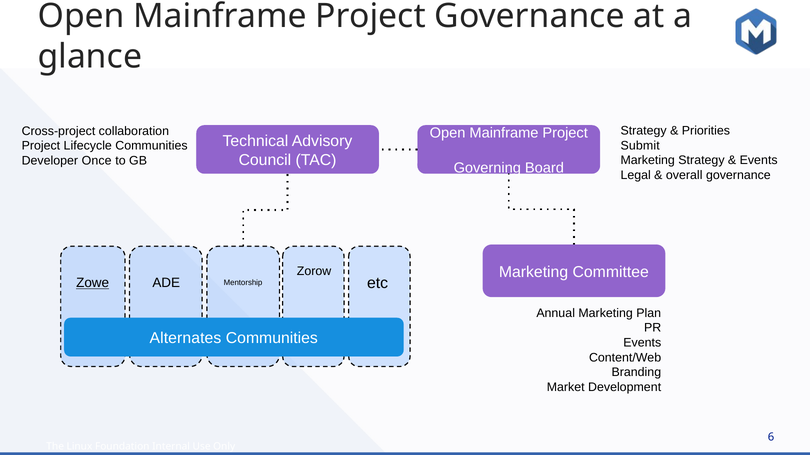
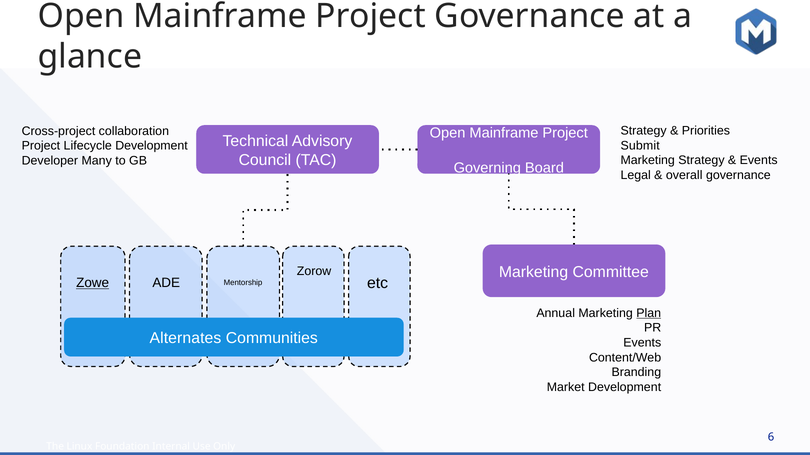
Lifecycle Communities: Communities -> Development (151, 146)
Once: Once -> Many (97, 161)
Plan underline: none -> present (649, 313)
